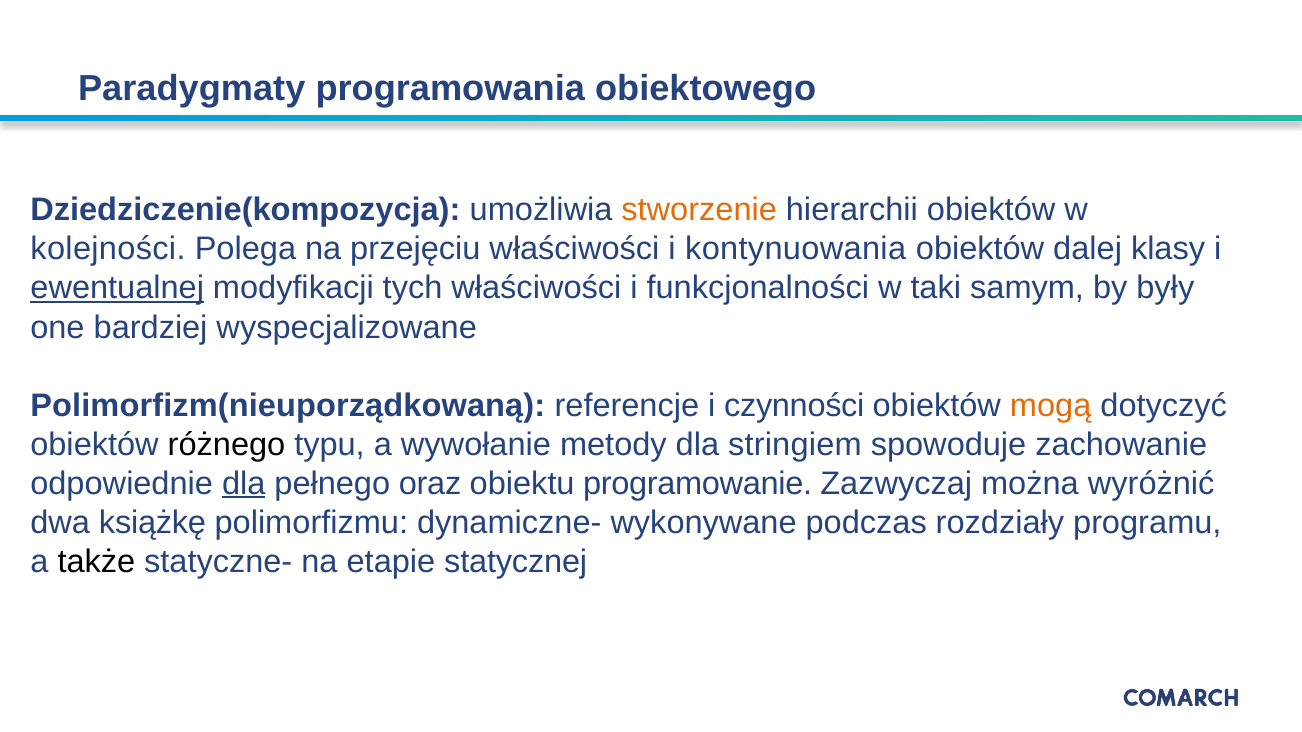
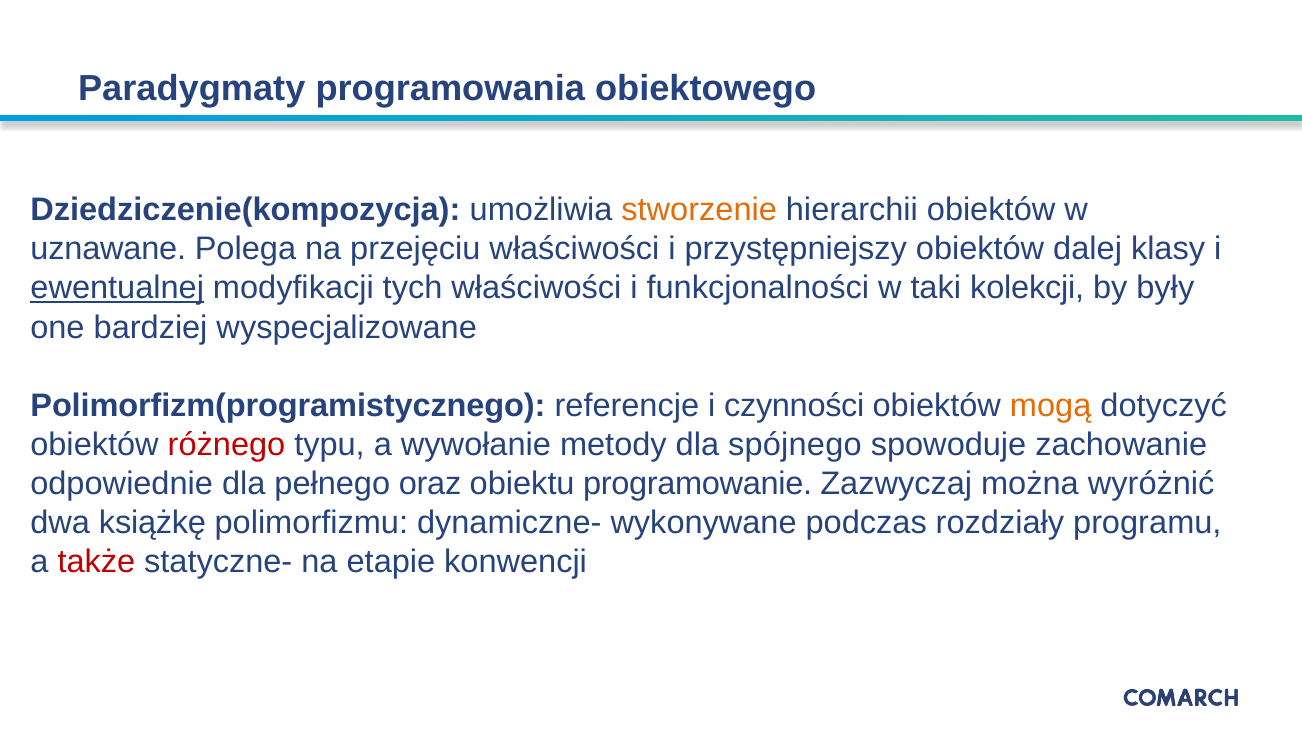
kolejności: kolejności -> uznawane (108, 249)
kontynuowania: kontynuowania -> przystępniejszy (796, 249)
samym: samym -> kolekcji (1027, 288)
Polimorfizm(nieuporządkowaną: Polimorfizm(nieuporządkowaną -> Polimorfizm(programistycznego (288, 406)
różnego colour: black -> red (227, 445)
stringiem: stringiem -> spójnego (795, 445)
dla underline: present -> none (244, 484)
także colour: black -> red (96, 562)
statycznej: statycznej -> konwencji (516, 562)
